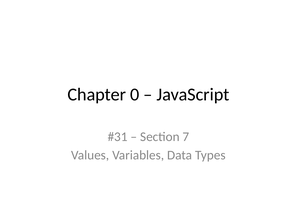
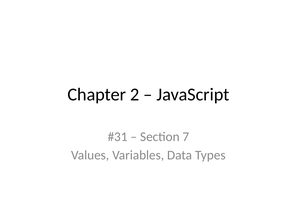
0: 0 -> 2 (135, 94)
